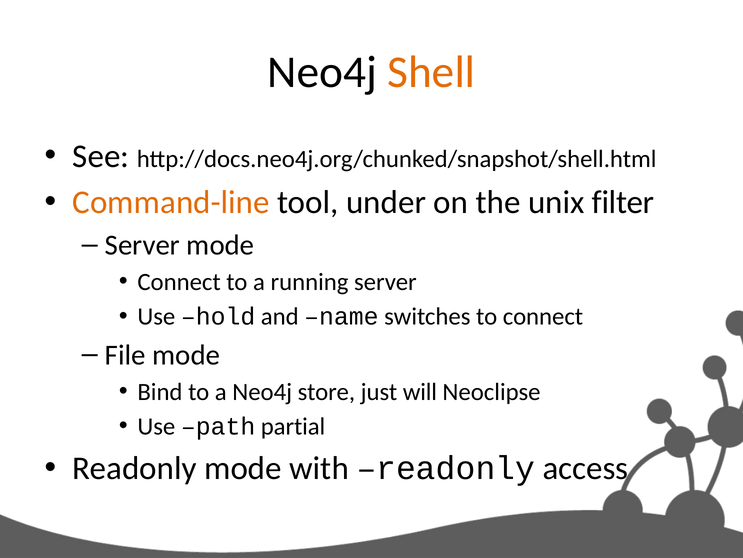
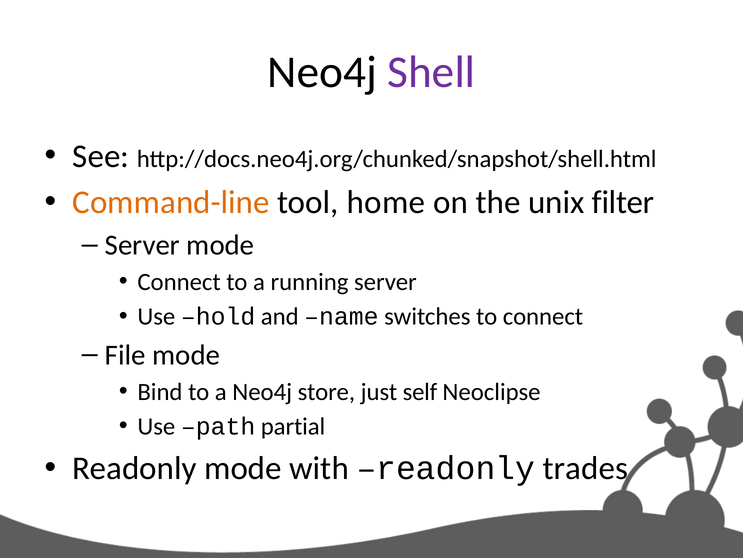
Shell colour: orange -> purple (431, 72)
under: under -> home (386, 202)
will: will -> self (420, 391)
access: access -> trades (585, 468)
